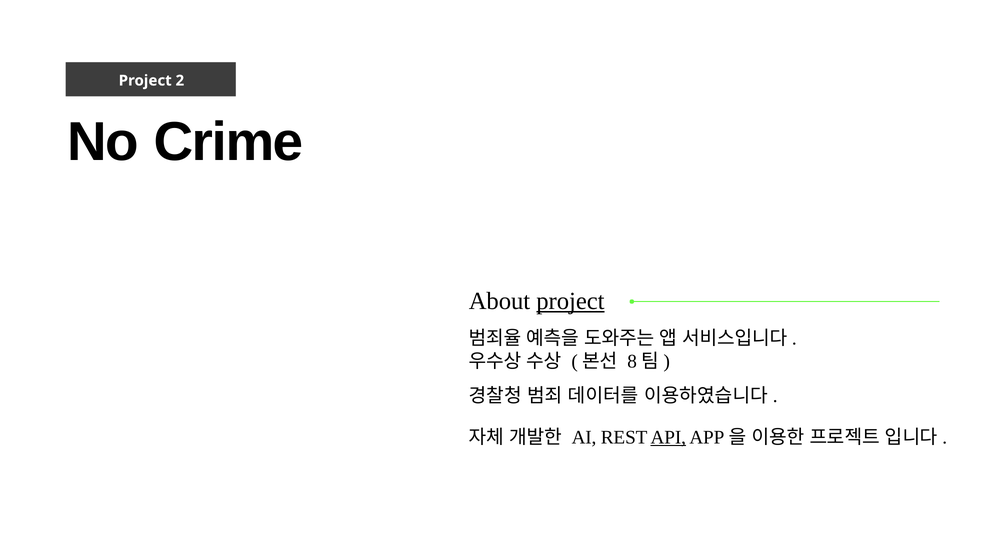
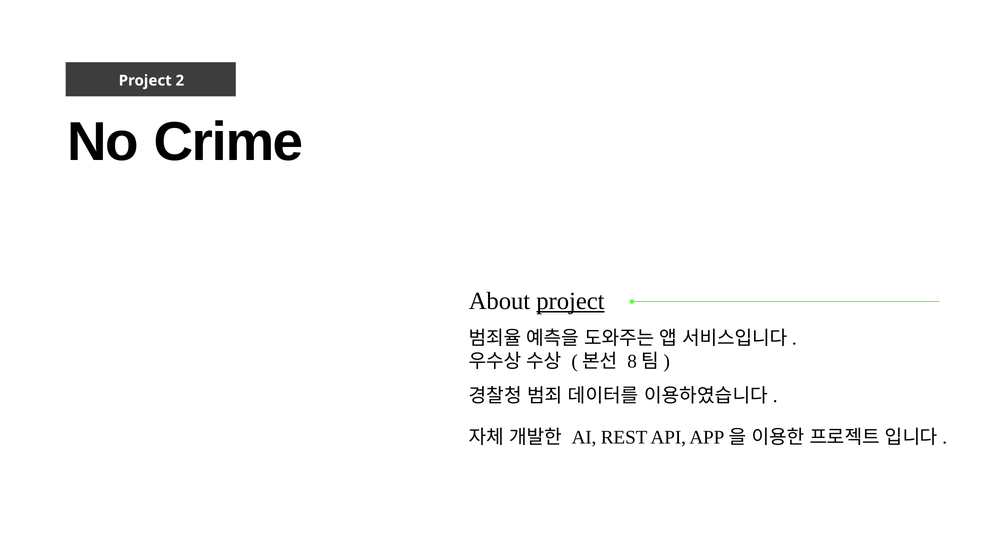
API underline: present -> none (668, 437)
